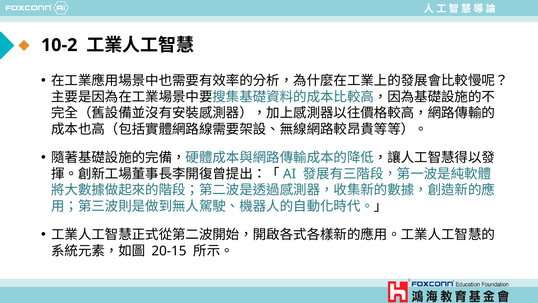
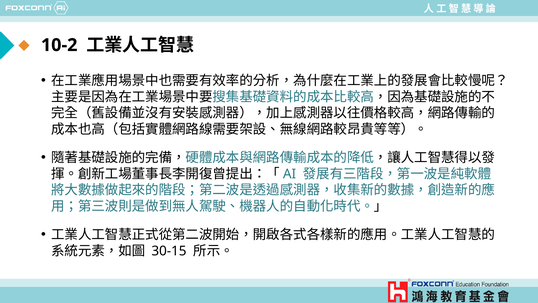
20-15: 20-15 -> 30-15 (169, 251)
